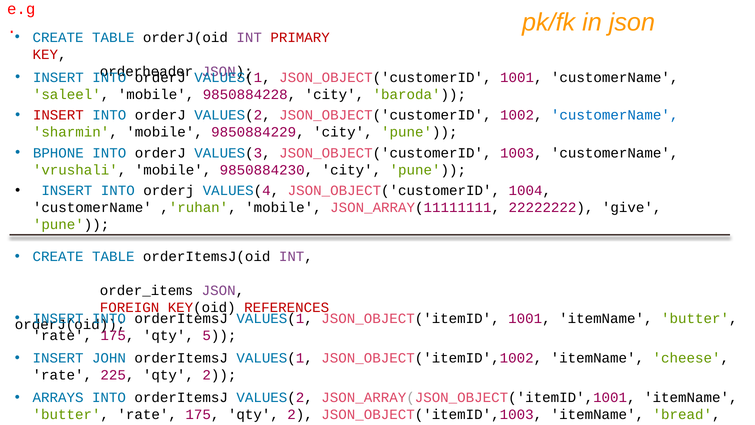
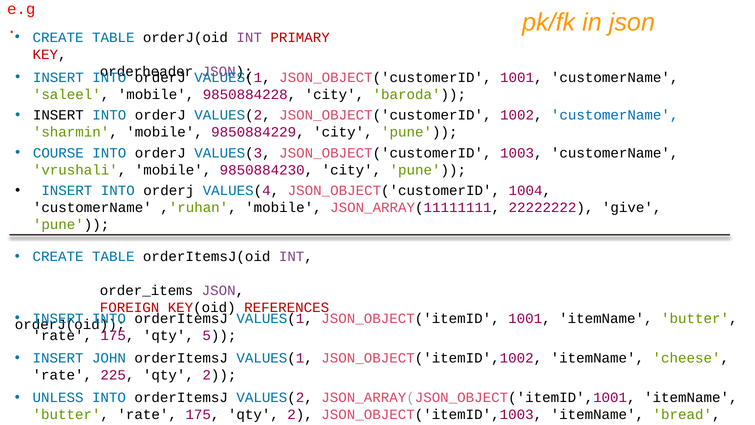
INSERT colour: red -> black (58, 115)
BPHONE: BPHONE -> COURSE (58, 153)
ARRAYS: ARRAYS -> UNLESS (58, 397)
